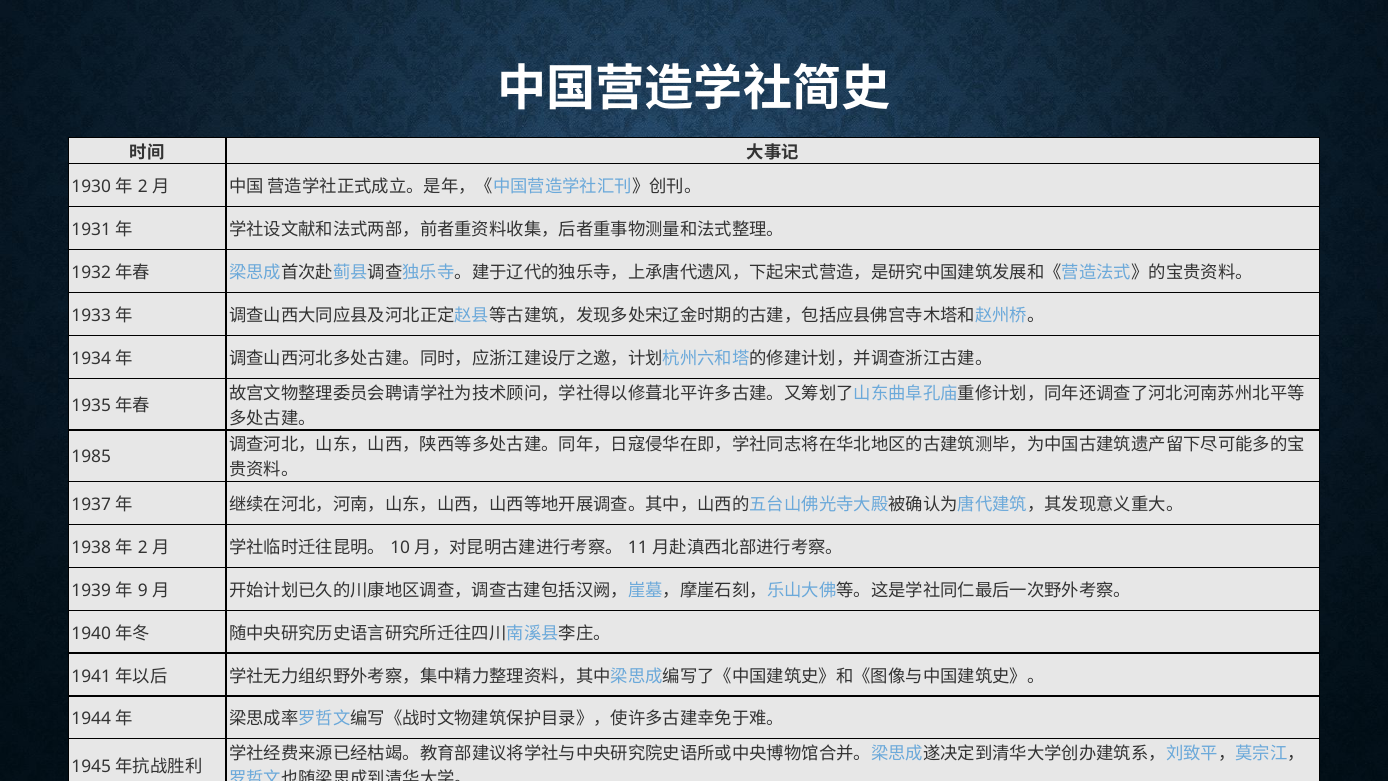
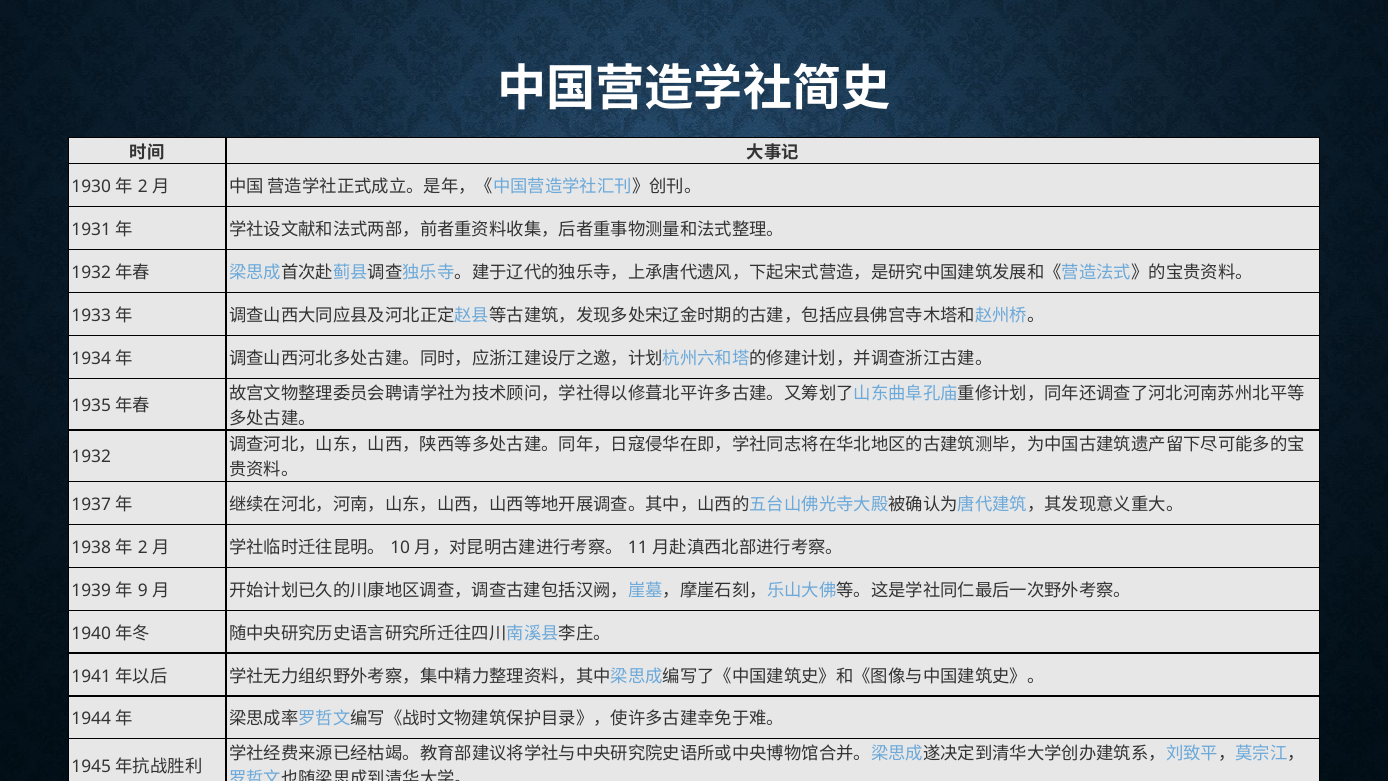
1985: 1985 -> 1932 (91, 457)
